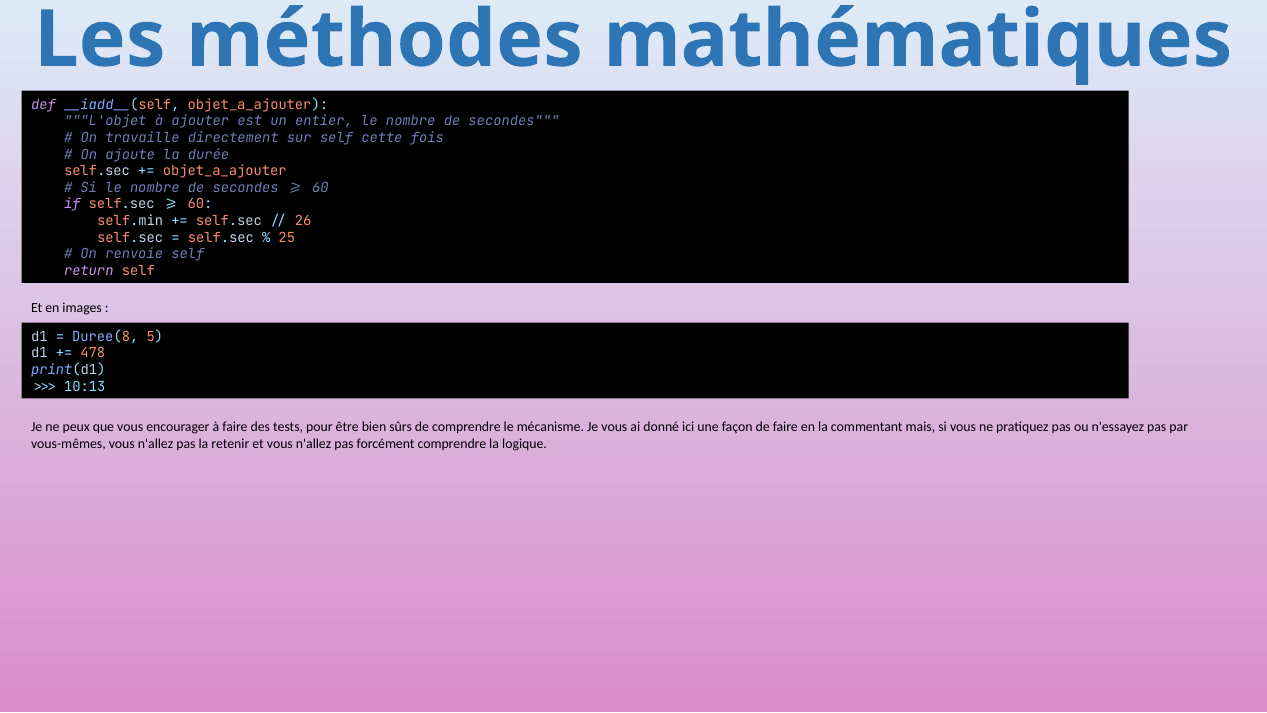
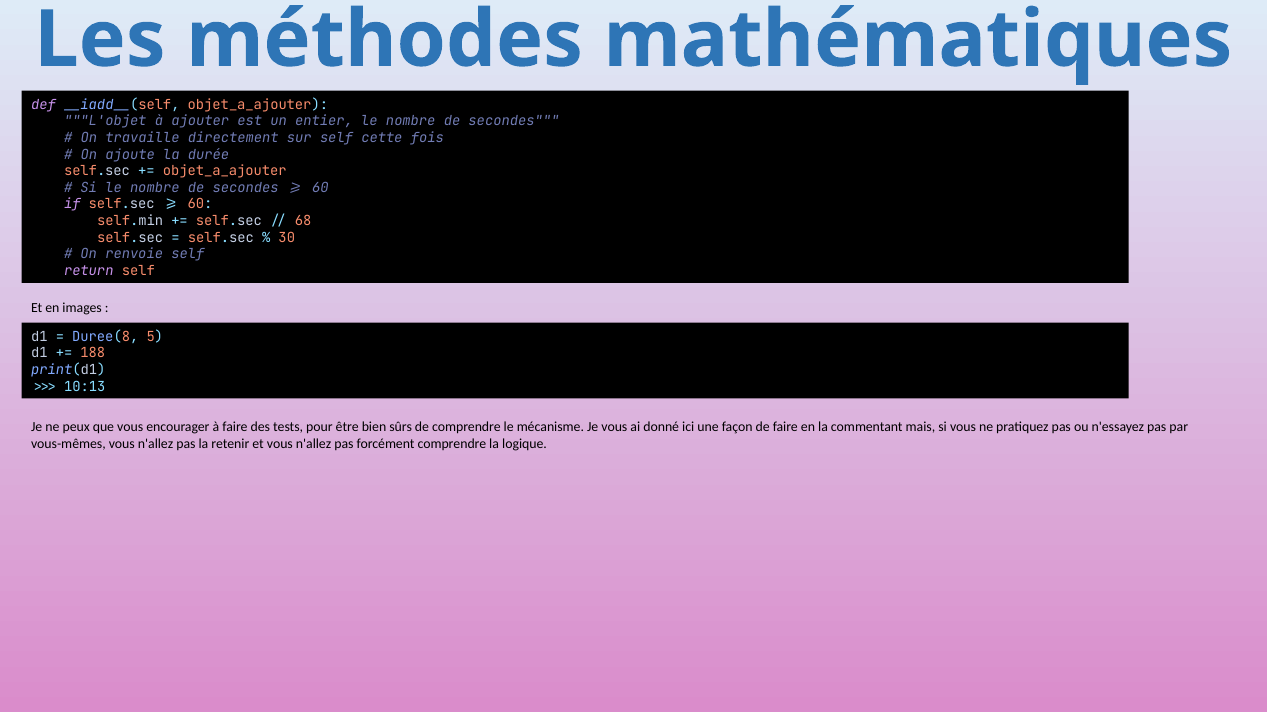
26: 26 -> 68 (303, 221)
25: 25 -> 30 (287, 237)
478: 478 -> 188 (93, 353)
